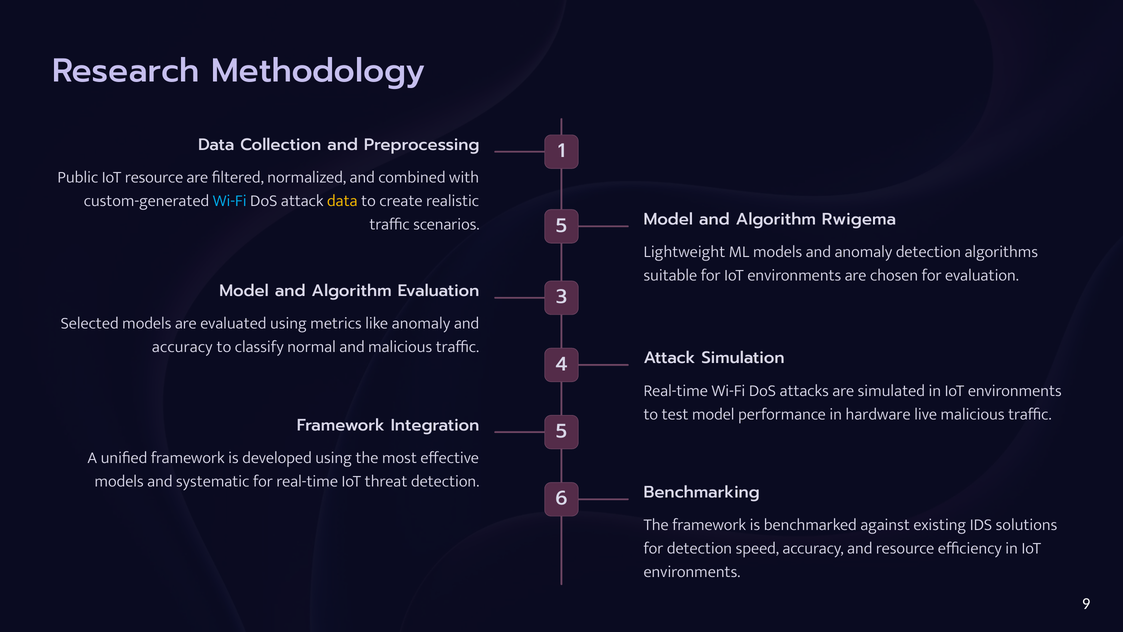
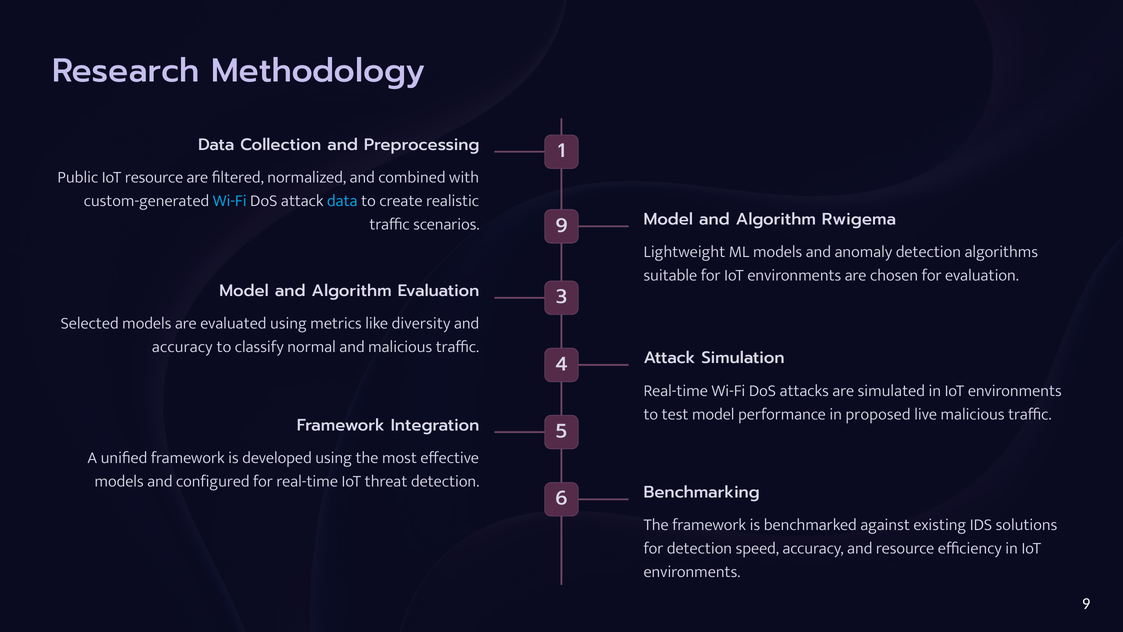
data colour: yellow -> light blue (342, 201)
scenarios 5: 5 -> 9 (562, 225)
like anomaly: anomaly -> diversity (421, 323)
hardware: hardware -> proposed (878, 414)
systematic: systematic -> configured (213, 481)
